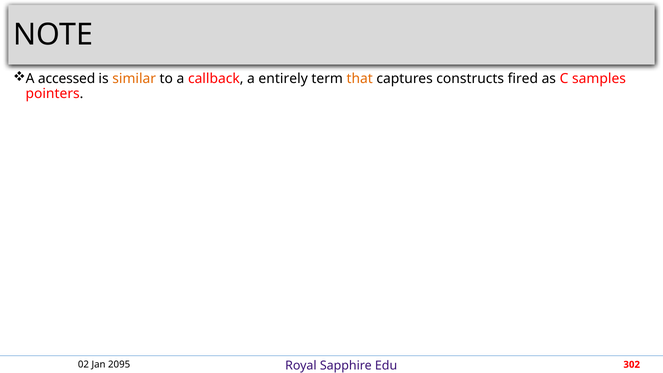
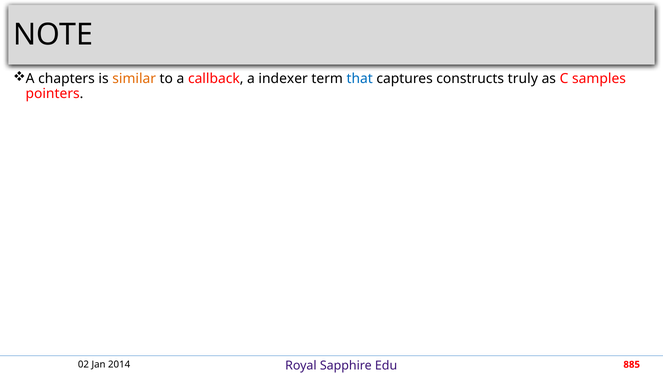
accessed: accessed -> chapters (67, 79)
entirely: entirely -> indexer (283, 79)
that colour: orange -> blue (360, 79)
fired: fired -> truly (523, 79)
2095: 2095 -> 2014 (119, 365)
302: 302 -> 885 (632, 365)
